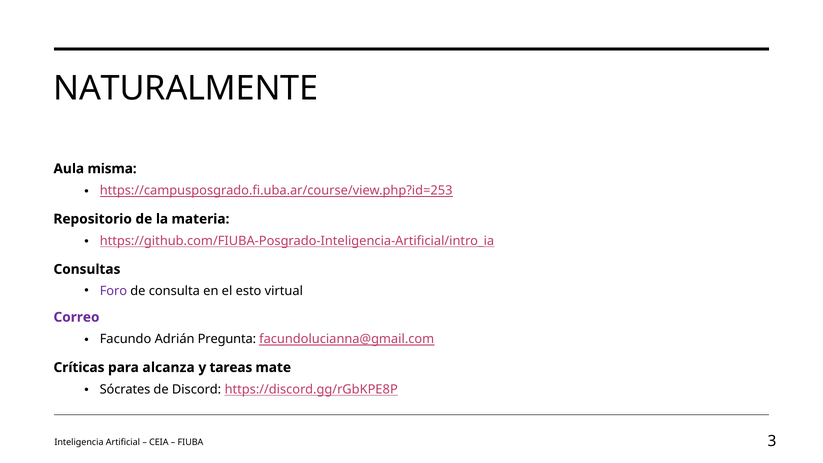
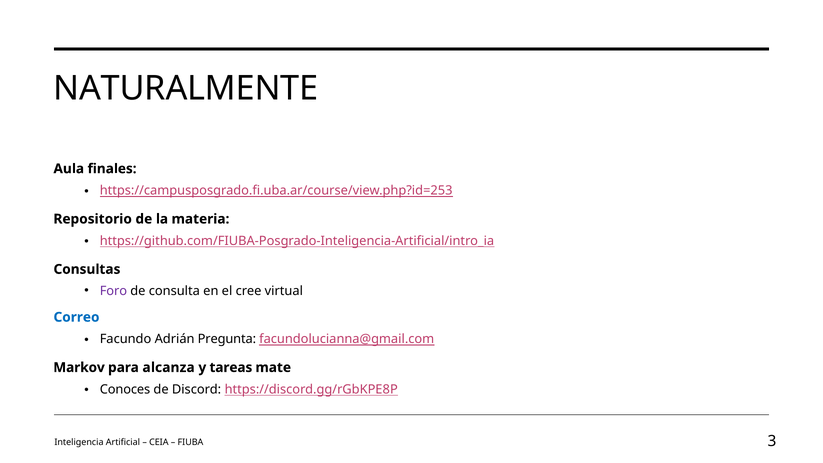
misma: misma -> finales (112, 169)
esto: esto -> cree (249, 291)
Correo colour: purple -> blue (76, 317)
Críticas: Críticas -> Markov (79, 367)
Sócrates: Sócrates -> Conoces (125, 389)
